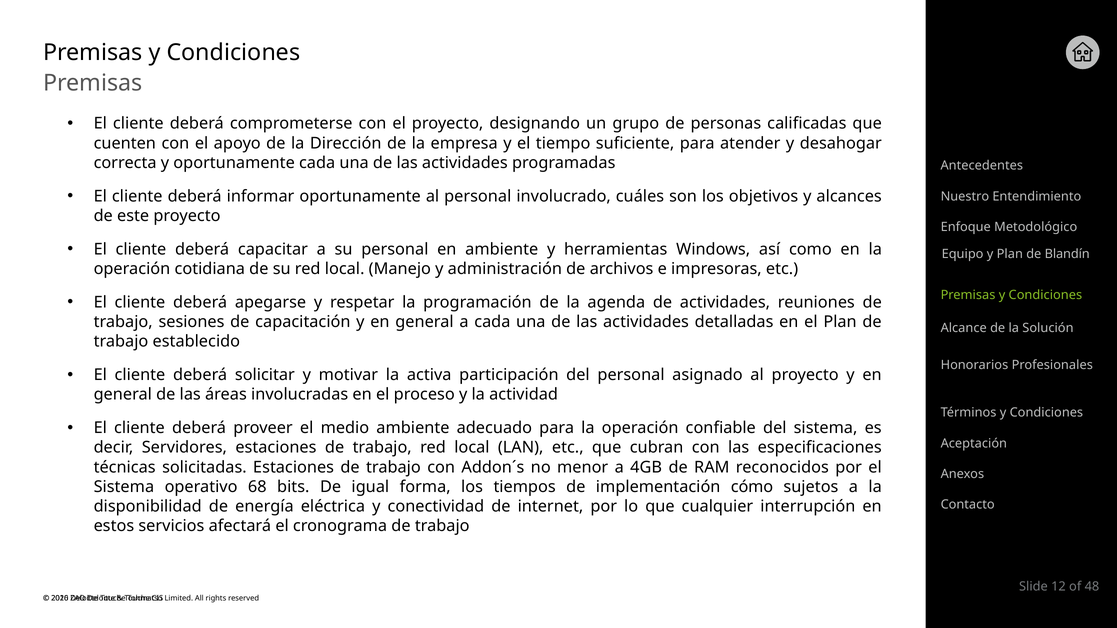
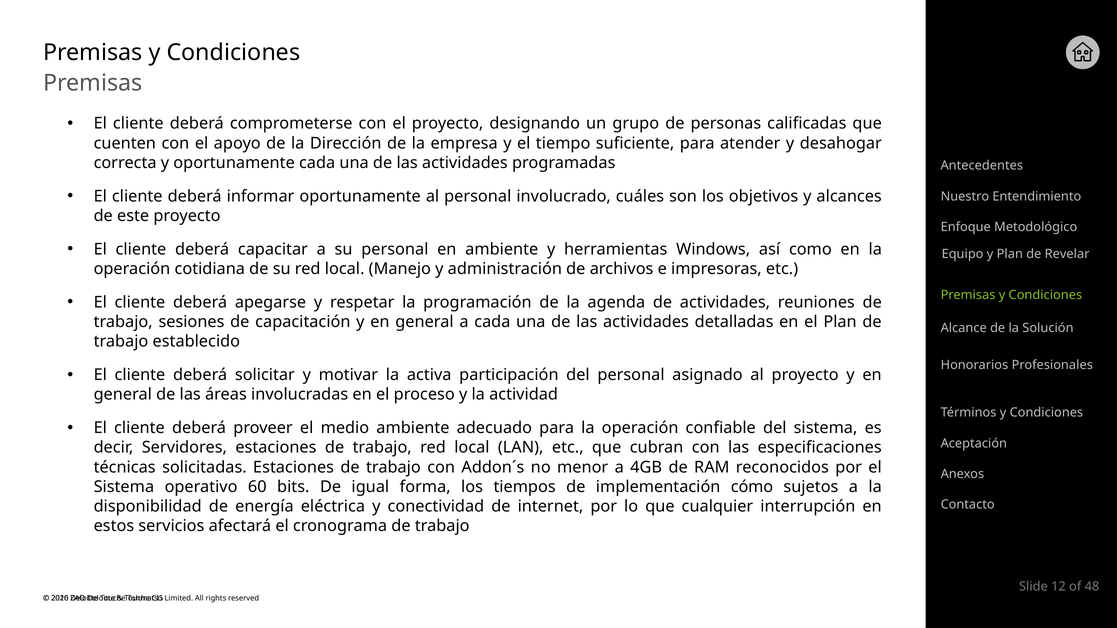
Blandín: Blandín -> Revelar (1067, 254)
68: 68 -> 60 (257, 487)
